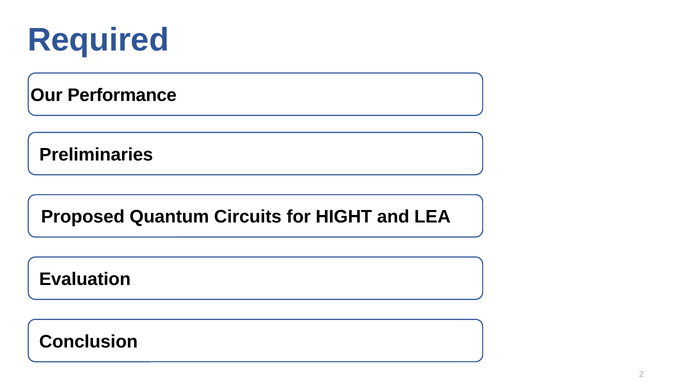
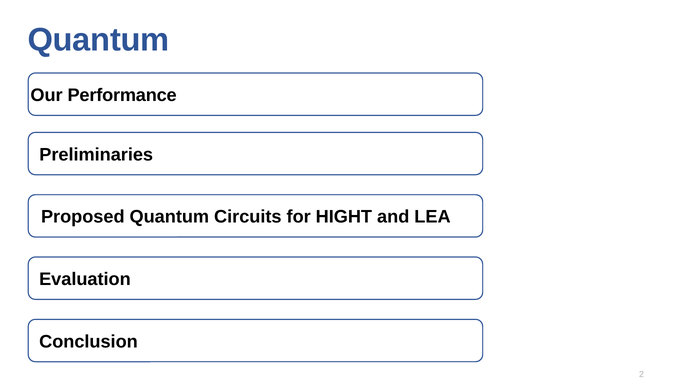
Required: Required -> Quantum (98, 40)
